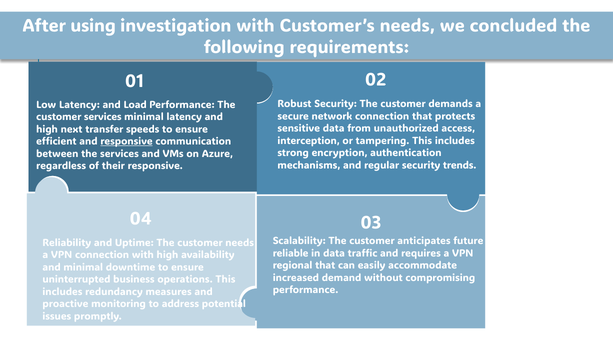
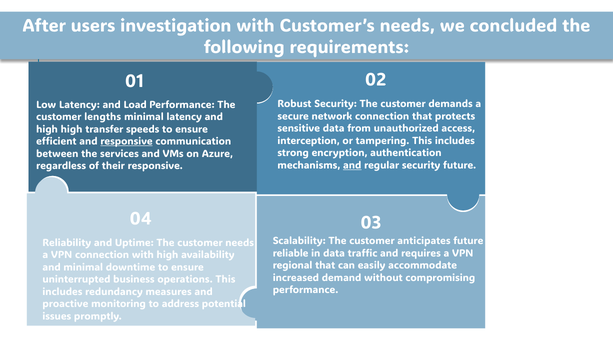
using: using -> users (93, 26)
customer services: services -> lengths (103, 117)
high next: next -> high (72, 129)
and underline: none -> present (352, 165)
security trends: trends -> future (460, 165)
